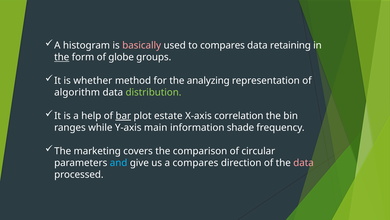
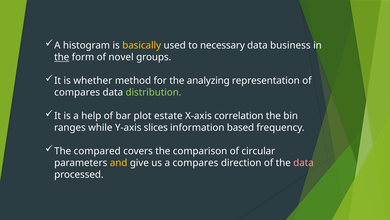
basically colour: pink -> yellow (142, 45)
to compares: compares -> necessary (222, 45)
retaining: retaining -> business (290, 45)
globe: globe -> novel (121, 57)
algorithm: algorithm -> compares (77, 92)
bar underline: present -> none (123, 116)
main: main -> slices (156, 127)
shade: shade -> based (240, 127)
marketing: marketing -> compared (97, 151)
and colour: light blue -> yellow (119, 162)
